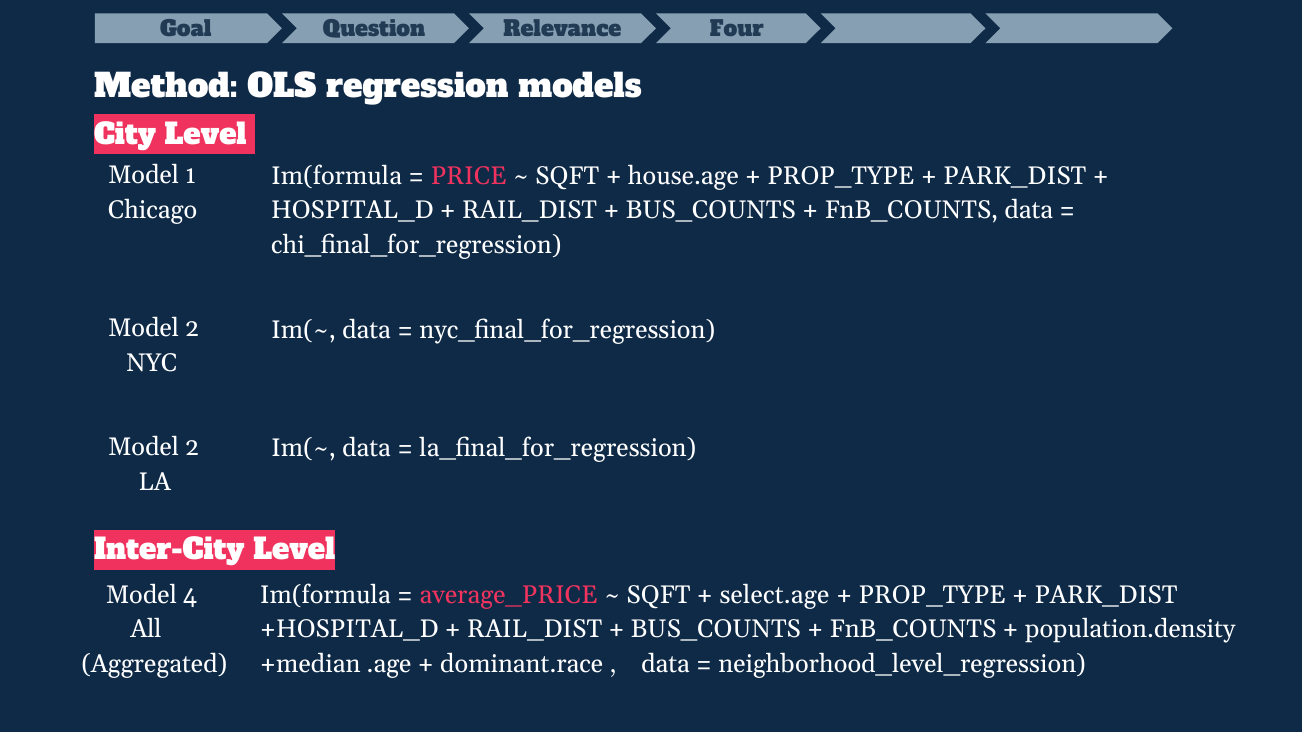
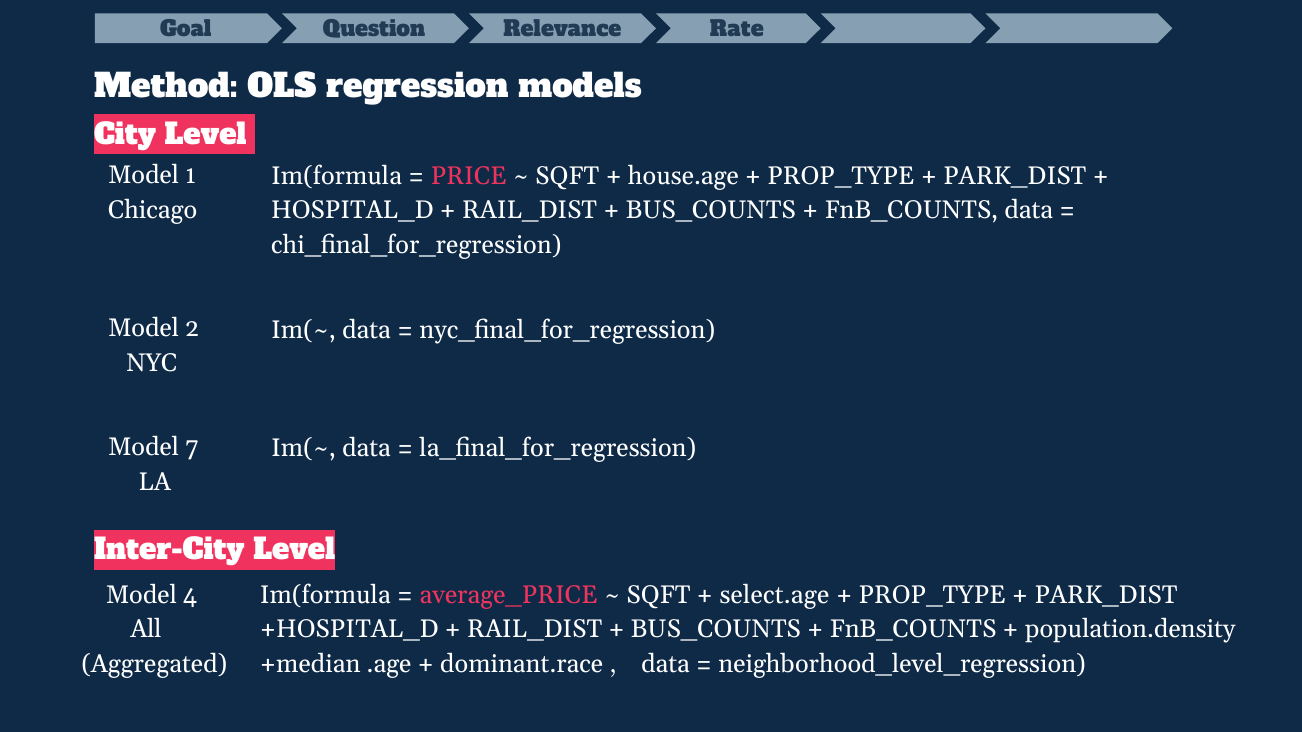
Four: Four -> Rate (737, 30)
2: 2 -> 7 (192, 447)
